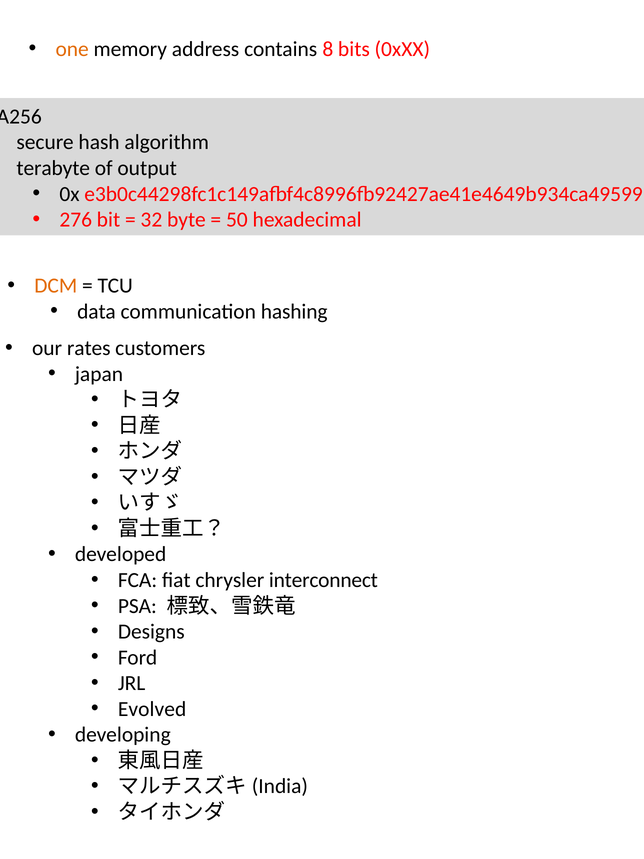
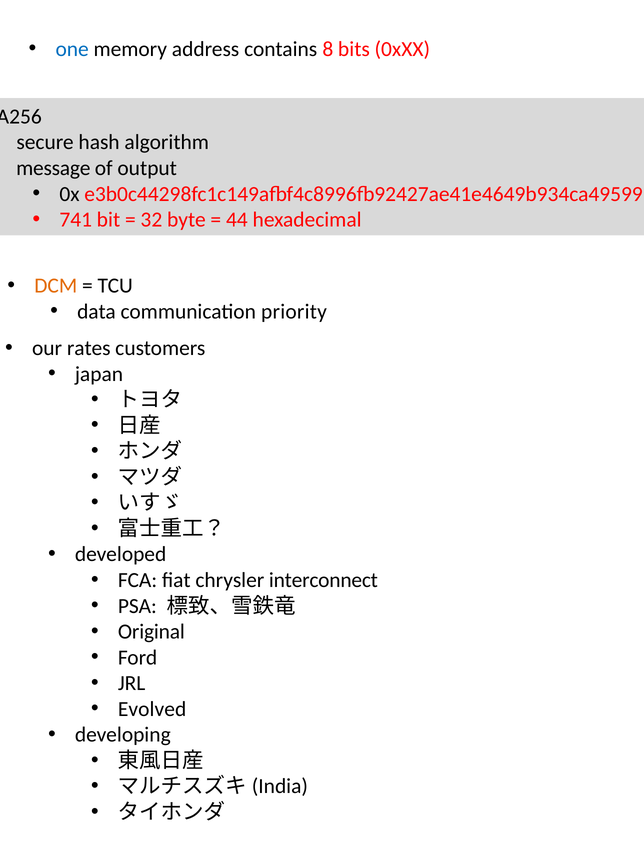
one colour: orange -> blue (72, 49)
terabyte: terabyte -> message (53, 168)
276: 276 -> 741 (76, 220)
50: 50 -> 44 (237, 220)
hashing: hashing -> priority (294, 311)
Designs: Designs -> Original (151, 631)
